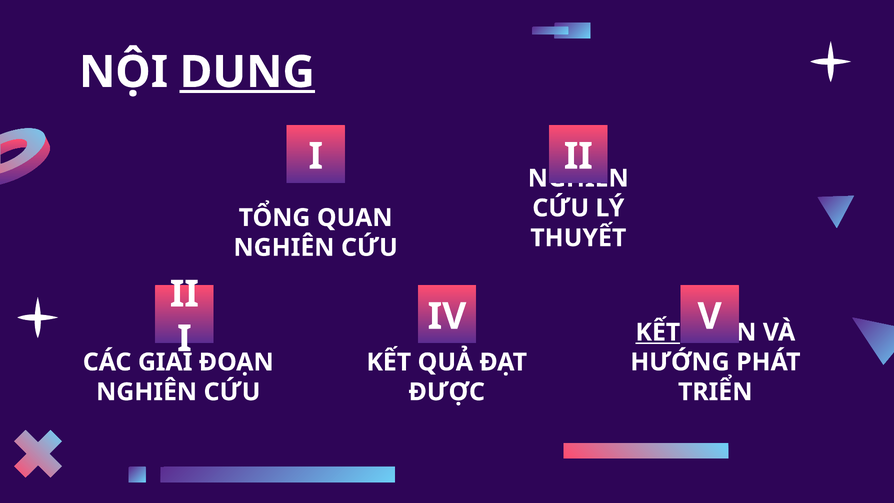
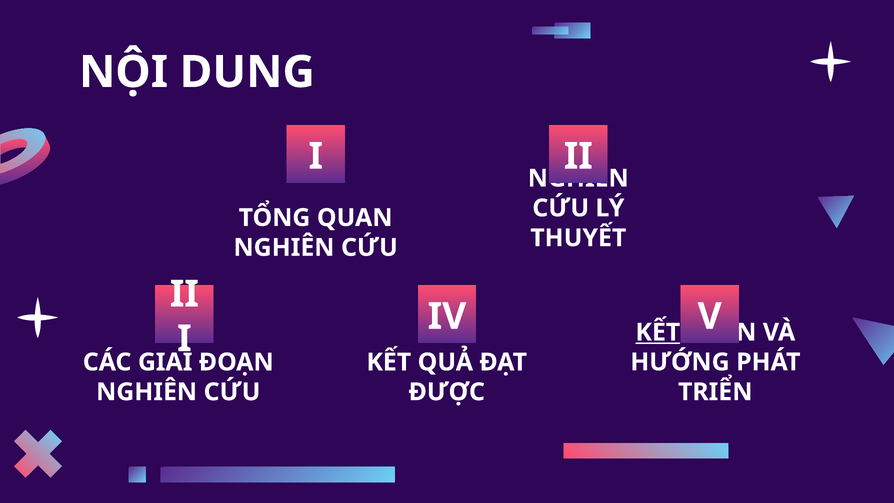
DUNG underline: present -> none (247, 72)
